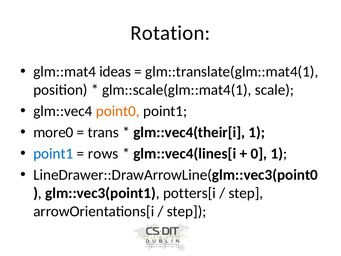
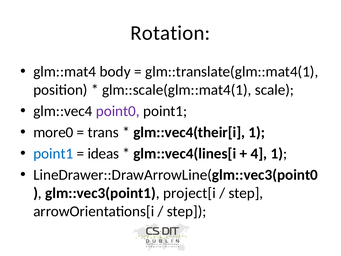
ideas: ideas -> body (115, 72)
point0 colour: orange -> purple (118, 111)
rows: rows -> ideas (103, 153)
0: 0 -> 4 (259, 153)
potters[i: potters[i -> project[i (189, 193)
